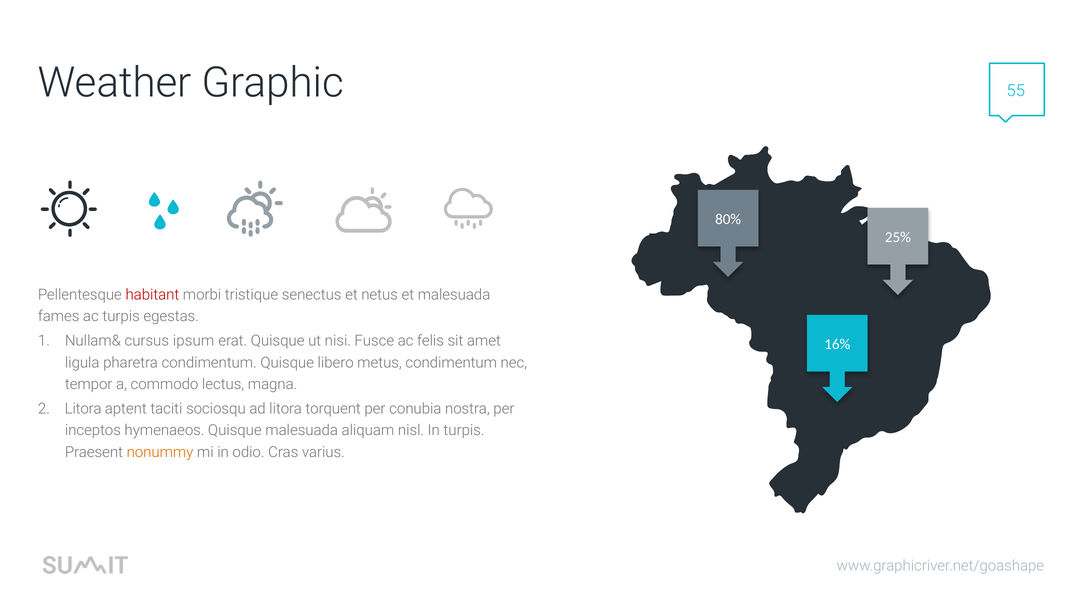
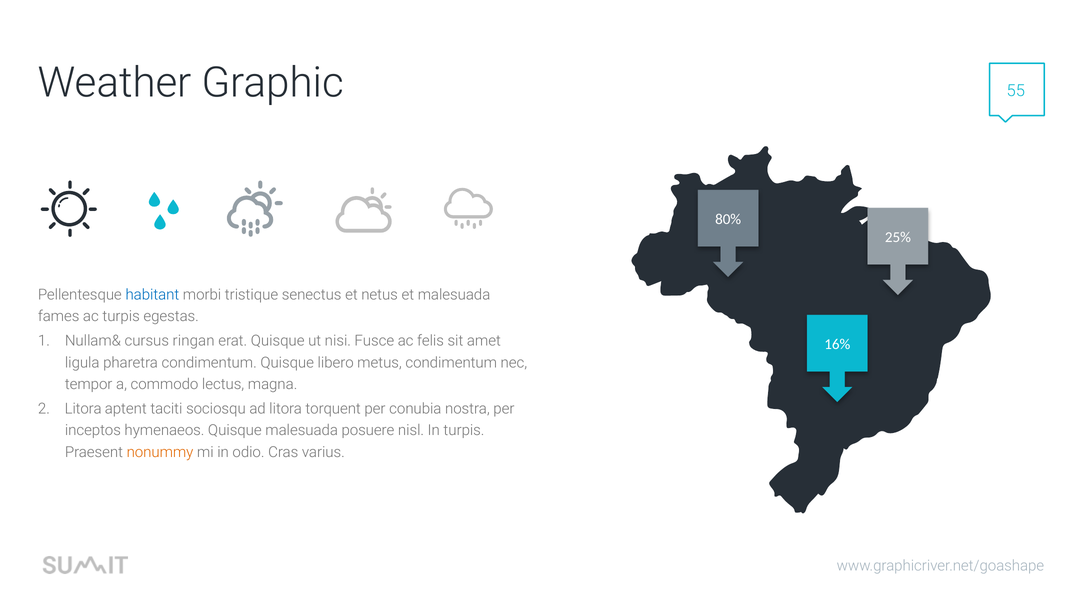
habitant colour: red -> blue (152, 295)
ipsum: ipsum -> ringan (194, 341)
aliquam: aliquam -> posuere (368, 431)
